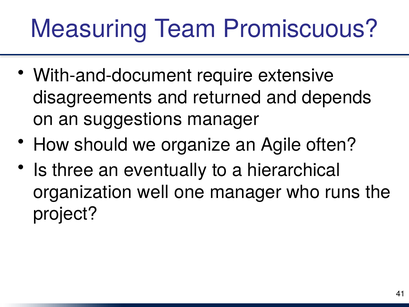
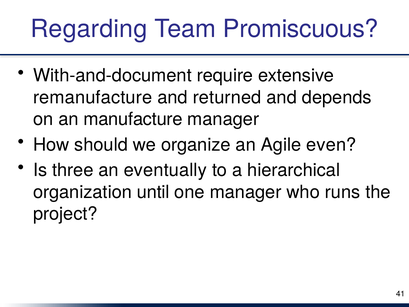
Measuring: Measuring -> Regarding (89, 29)
disagreements: disagreements -> remanufacture (93, 97)
suggestions: suggestions -> manufacture (133, 119)
often: often -> even (331, 145)
well: well -> until (153, 192)
